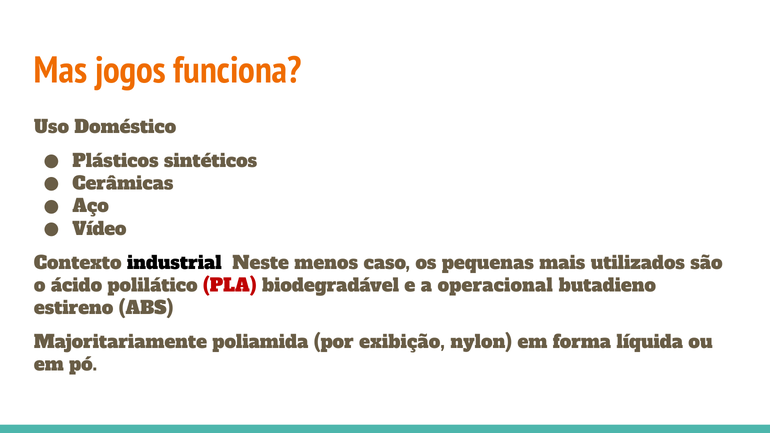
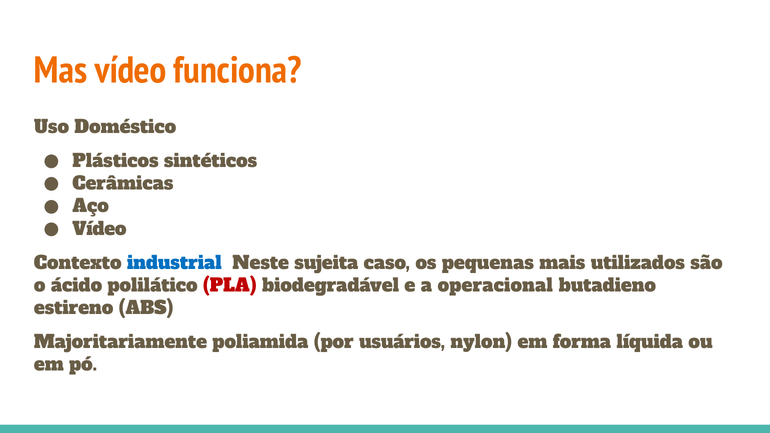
Mas jogos: jogos -> vídeo (131, 70)
industrial colour: black -> blue (174, 263)
menos: menos -> sujeita (326, 263)
exibição: exibição -> usuários (402, 343)
